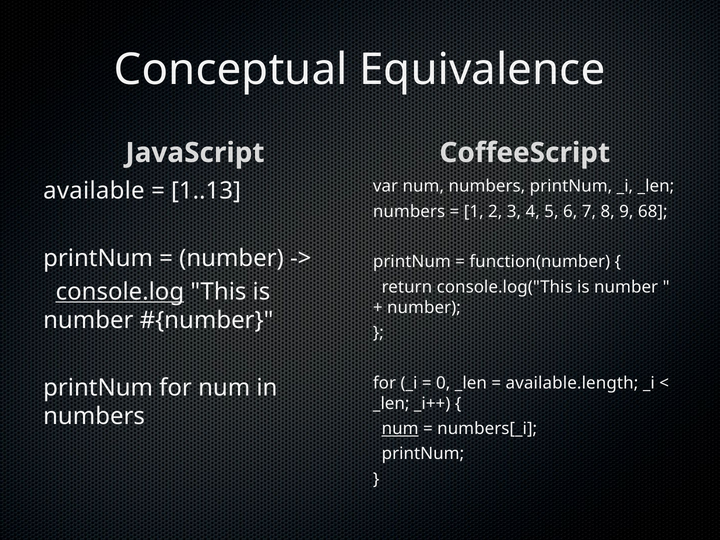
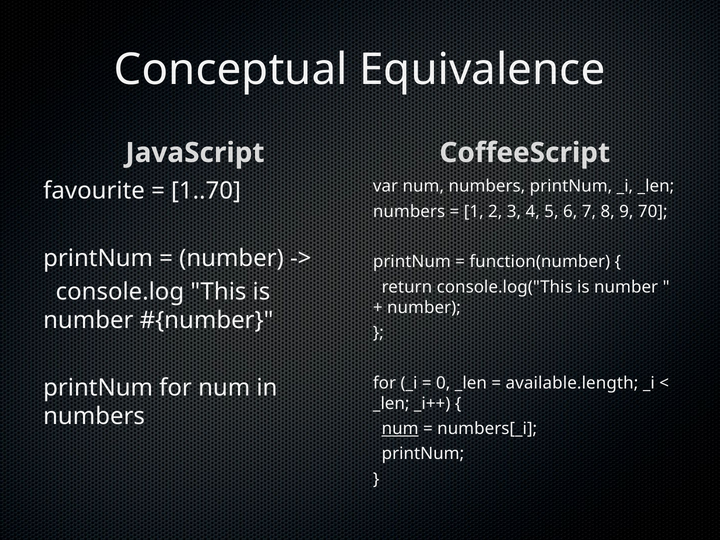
available: available -> favourite (94, 191)
1..13: 1..13 -> 1..70 (206, 191)
68: 68 -> 70 (653, 211)
console.log underline: present -> none (120, 292)
